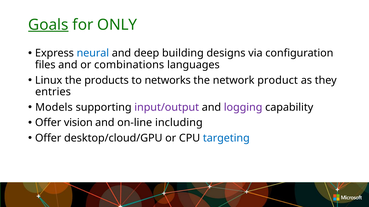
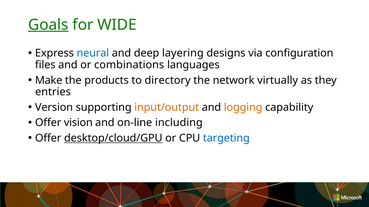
ONLY: ONLY -> WIDE (117, 25)
building: building -> layering (183, 53)
Linux: Linux -> Make (49, 80)
networks: networks -> directory (168, 80)
product: product -> virtually (278, 80)
Models: Models -> Version (54, 108)
input/output colour: purple -> orange (167, 108)
logging colour: purple -> orange (243, 108)
desktop/cloud/GPU underline: none -> present (113, 138)
